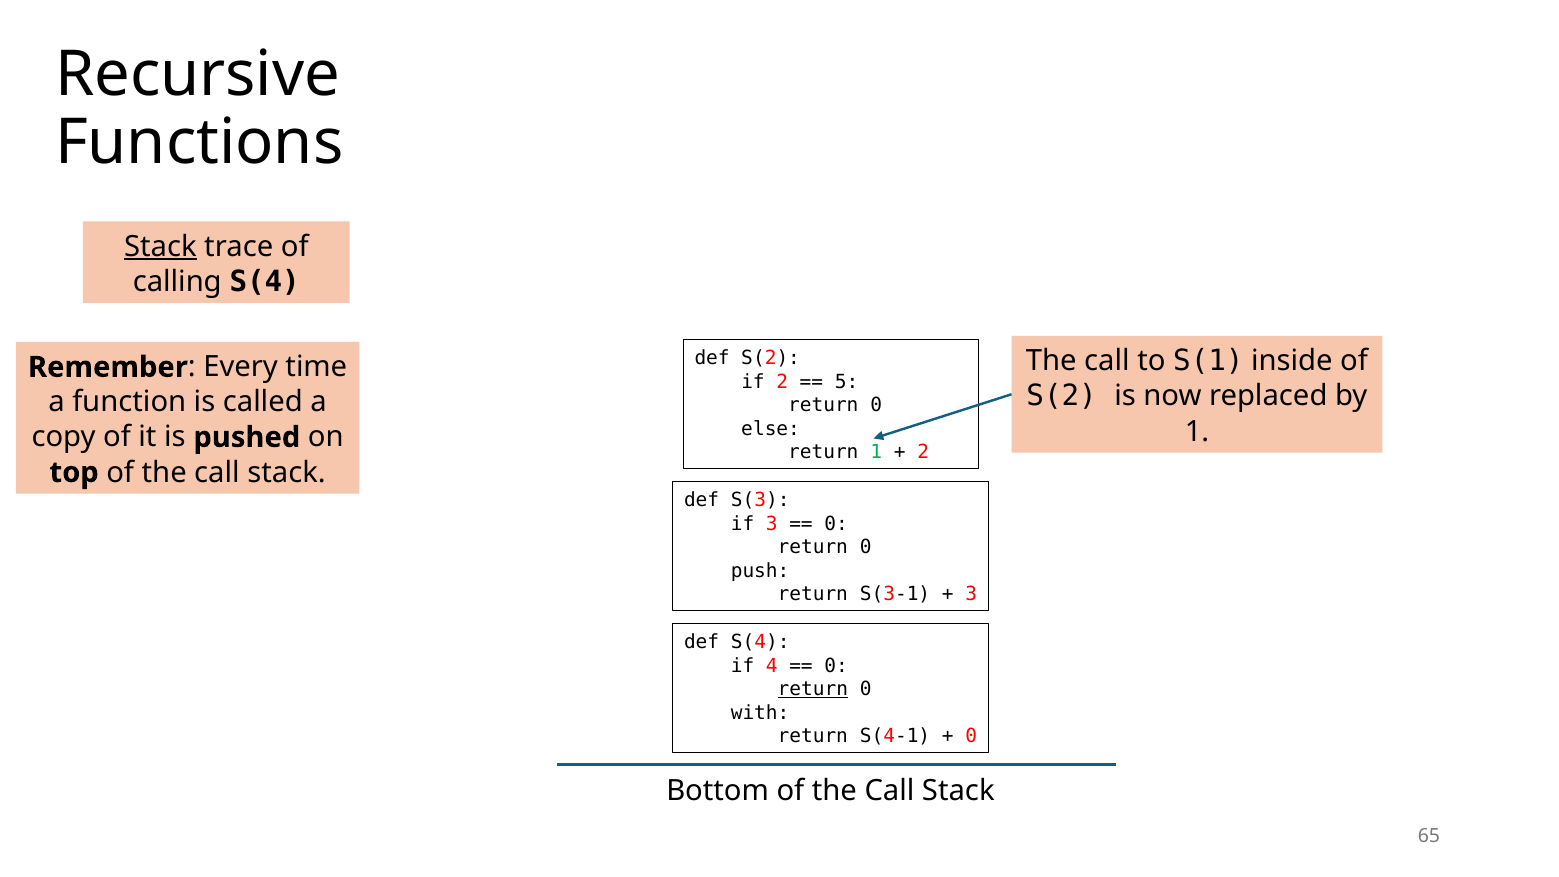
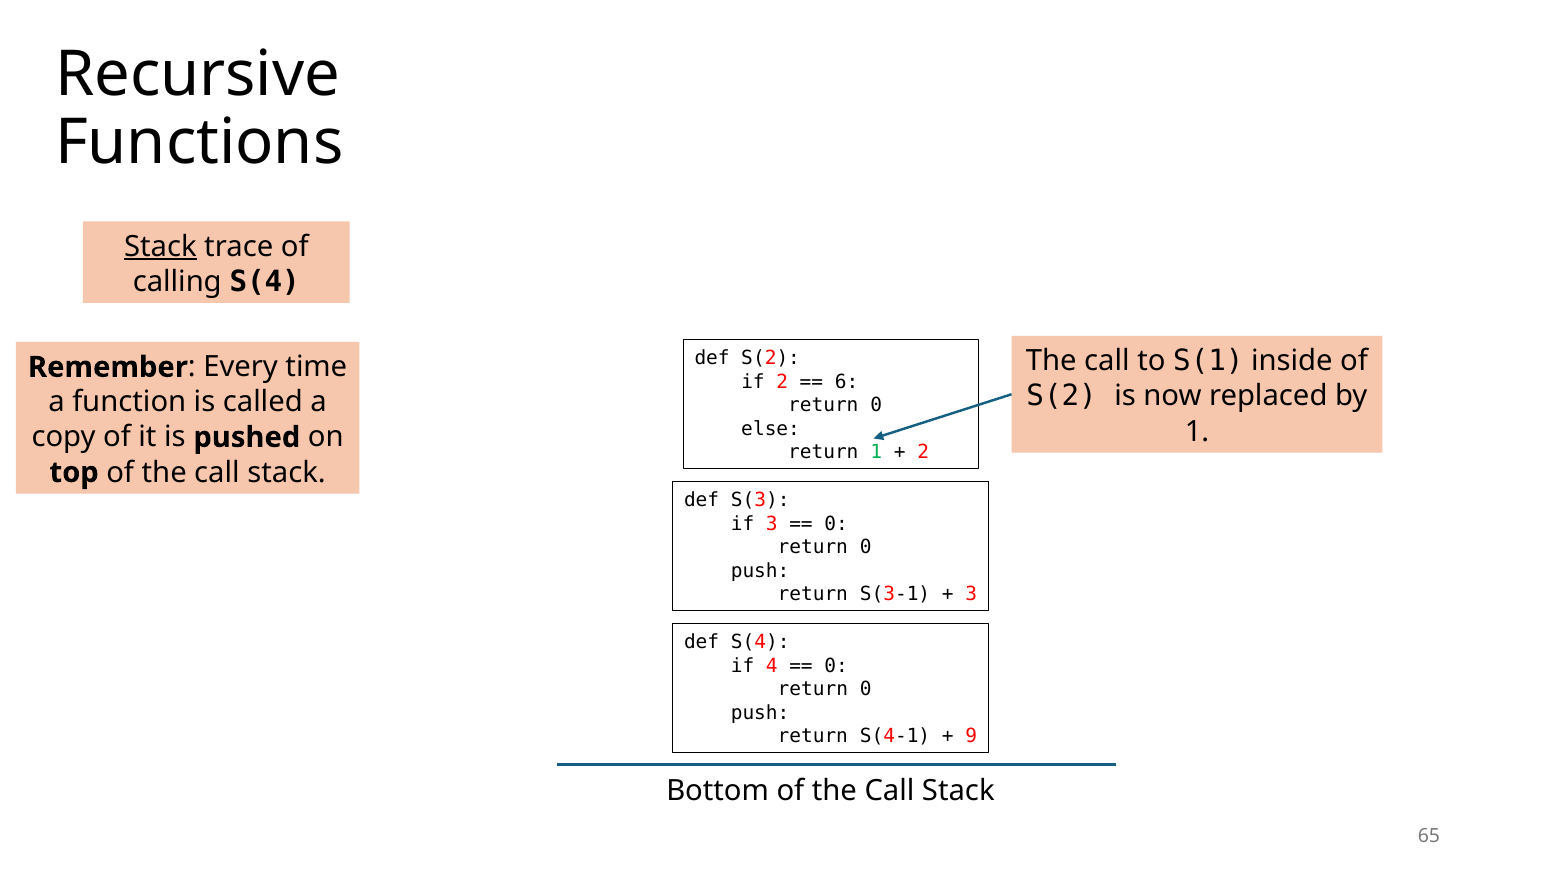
5: 5 -> 6 (847, 382)
return underline: present -> none (813, 689)
with: with -> push (760, 713)
0: 0 -> 9 (971, 736)
